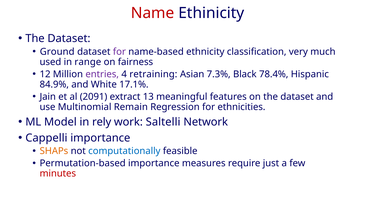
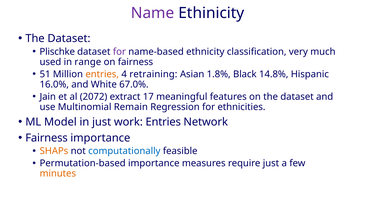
Name colour: red -> purple (153, 13)
Ground: Ground -> Plischke (57, 52)
12: 12 -> 51 (45, 74)
entries colour: purple -> orange (102, 74)
7.3%: 7.3% -> 1.8% (219, 74)
78.4%: 78.4% -> 14.8% (274, 74)
84.9%: 84.9% -> 16.0% (54, 84)
17.1%: 17.1% -> 67.0% (134, 84)
2091: 2091 -> 2072 (94, 97)
13: 13 -> 17 (148, 97)
in rely: rely -> just (102, 122)
work Saltelli: Saltelli -> Entries (163, 122)
Cappelli: Cappelli -> Fairness (47, 138)
minutes colour: red -> orange (58, 173)
